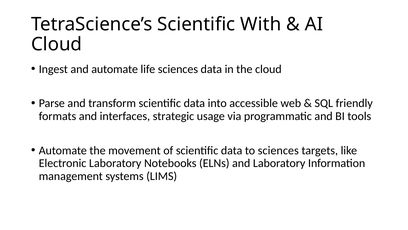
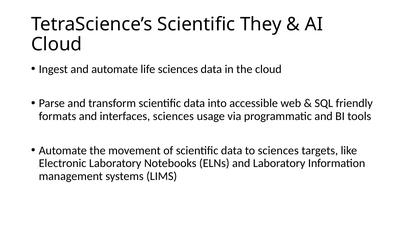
With: With -> They (261, 24)
interfaces strategic: strategic -> sciences (173, 116)
